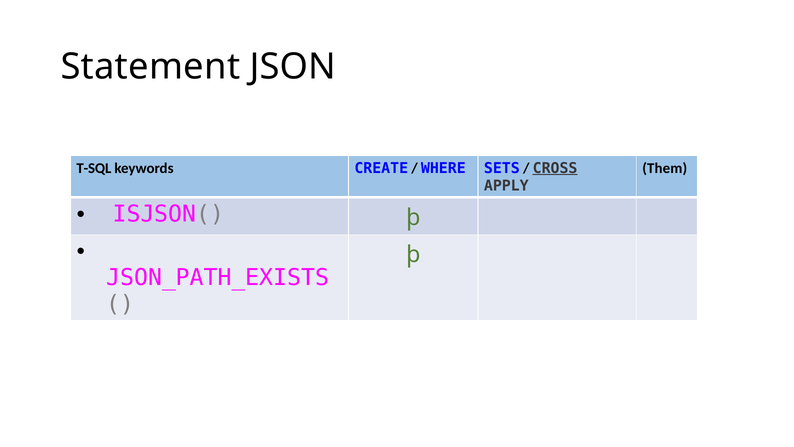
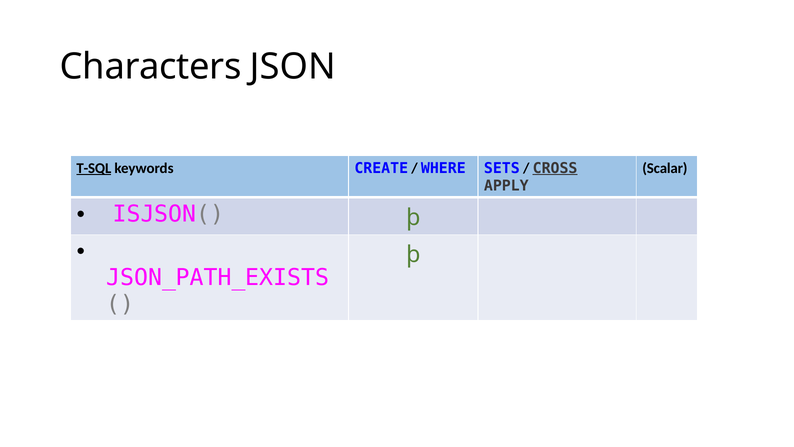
Statement: Statement -> Characters (151, 67)
T-SQL underline: none -> present (94, 168)
Them: Them -> Scalar (665, 168)
